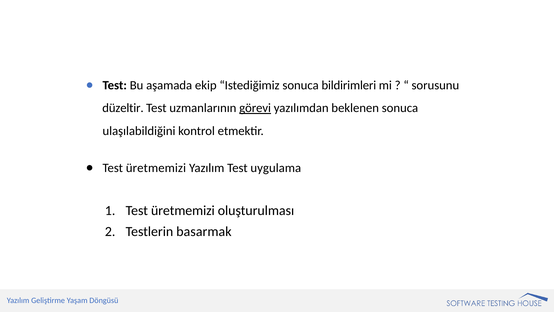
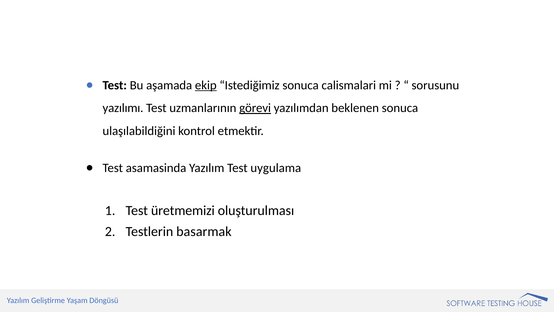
ekip underline: none -> present (206, 85)
bildirimleri: bildirimleri -> calismalari (349, 85)
düzeltir: düzeltir -> yazılımı (123, 108)
üretmemizi: üretmemizi -> asamasinda (156, 168)
